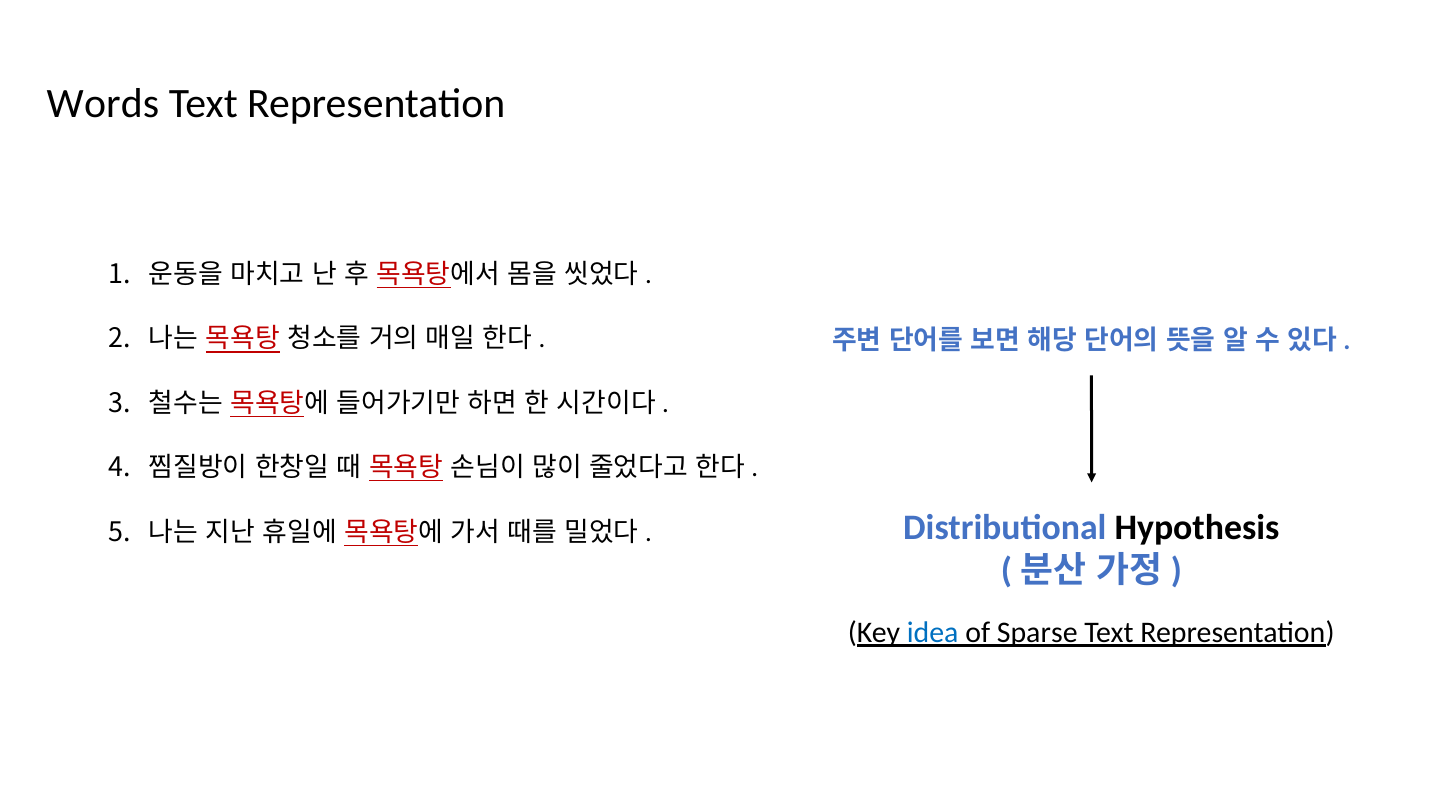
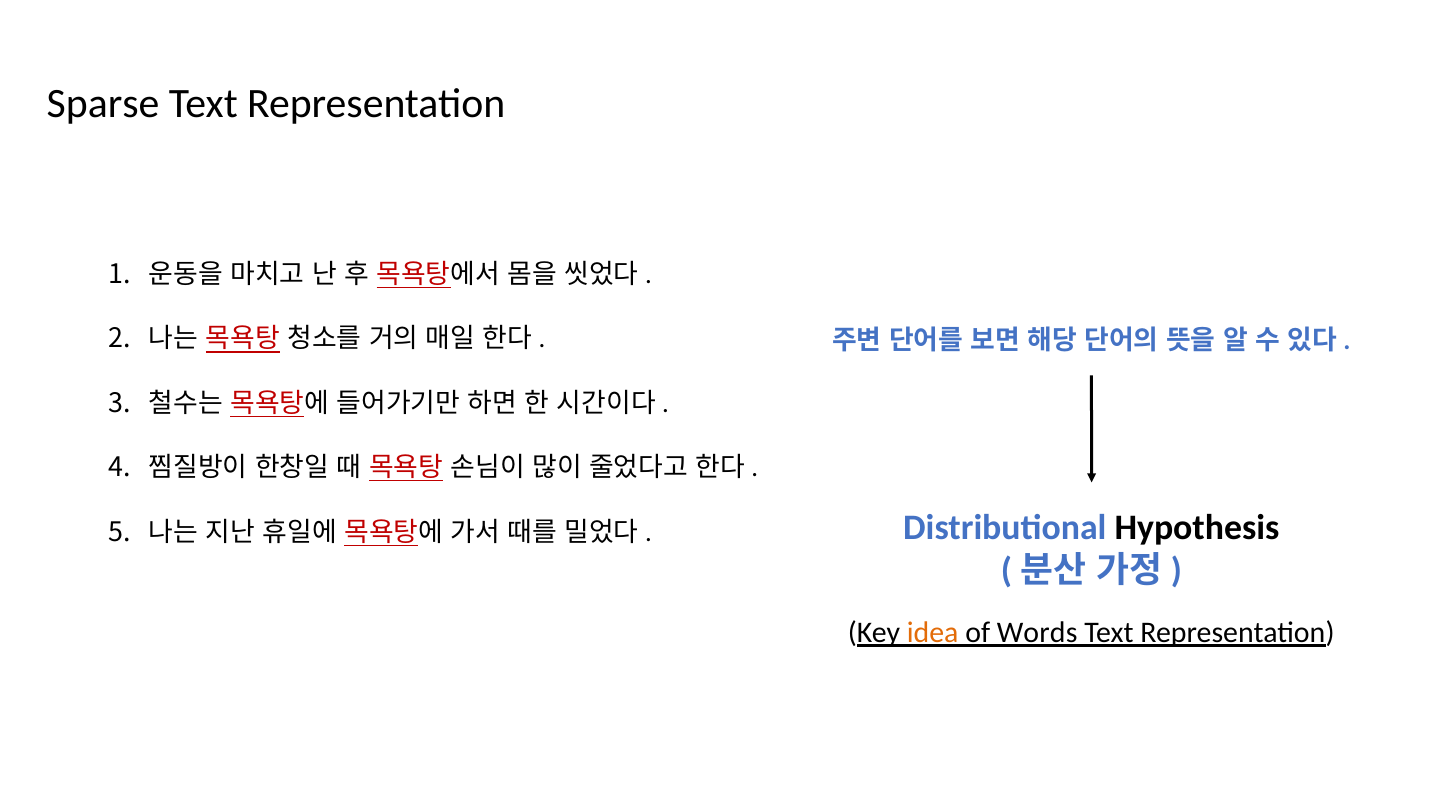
Words: Words -> Sparse (103, 104)
idea colour: blue -> orange (933, 632)
Sparse: Sparse -> Words (1037, 632)
